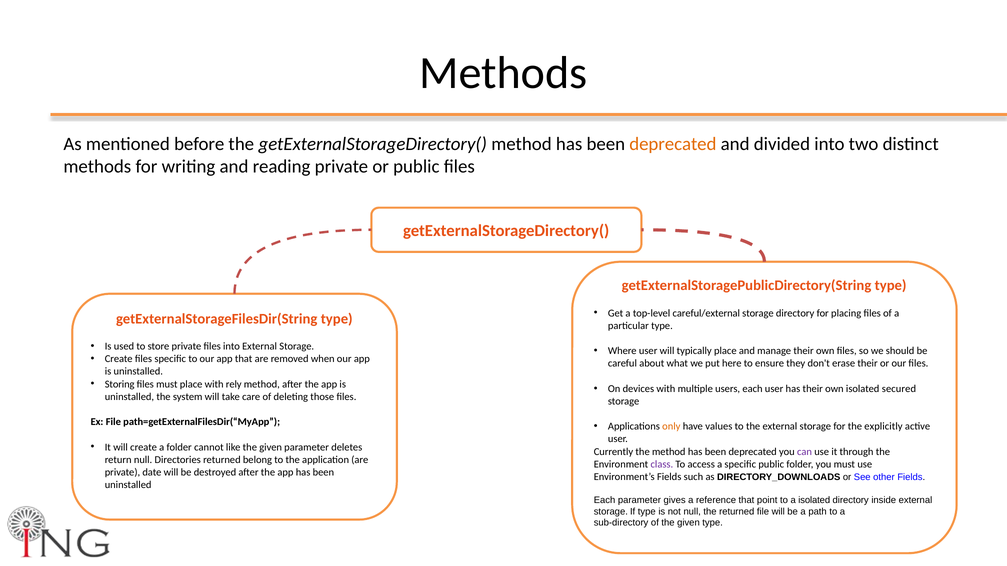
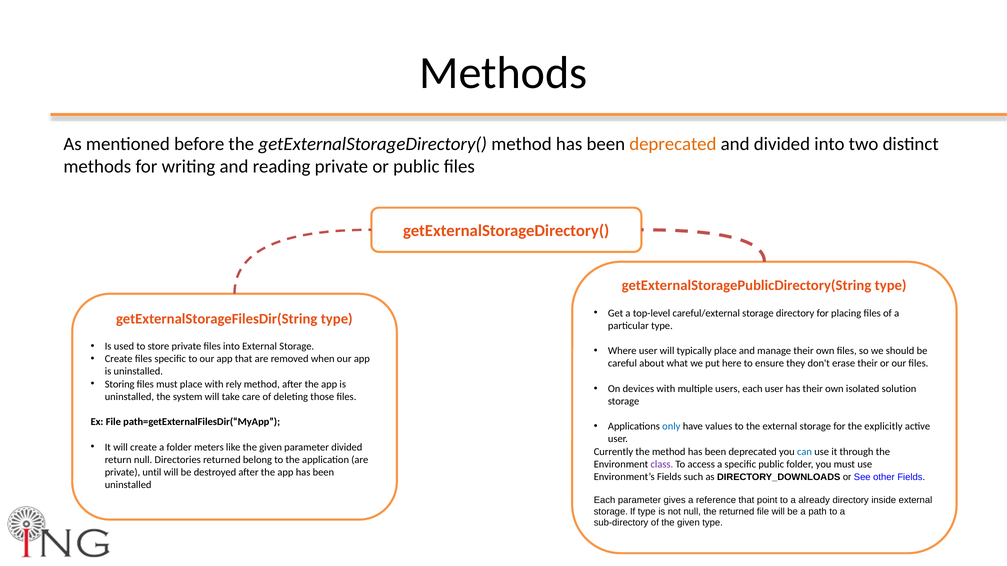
secured: secured -> solution (899, 389)
only colour: orange -> blue (671, 427)
cannot: cannot -> meters (209, 447)
parameter deletes: deletes -> divided (347, 447)
can colour: purple -> blue (804, 452)
date: date -> until (152, 473)
a isolated: isolated -> already (814, 500)
